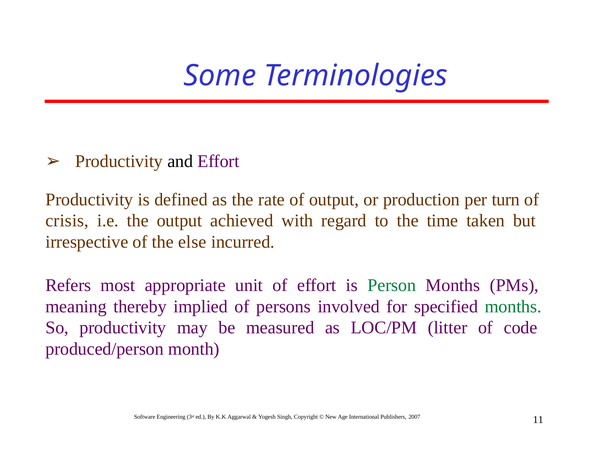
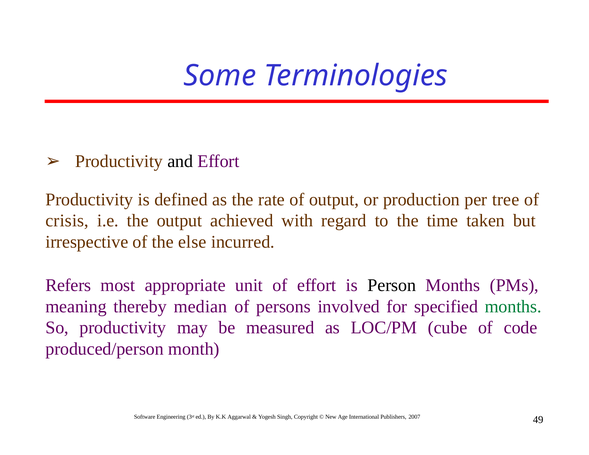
turn: turn -> tree (506, 200)
Person colour: green -> black (392, 285)
implied: implied -> median (201, 307)
litter: litter -> cube (448, 328)
11: 11 -> 49 (538, 420)
